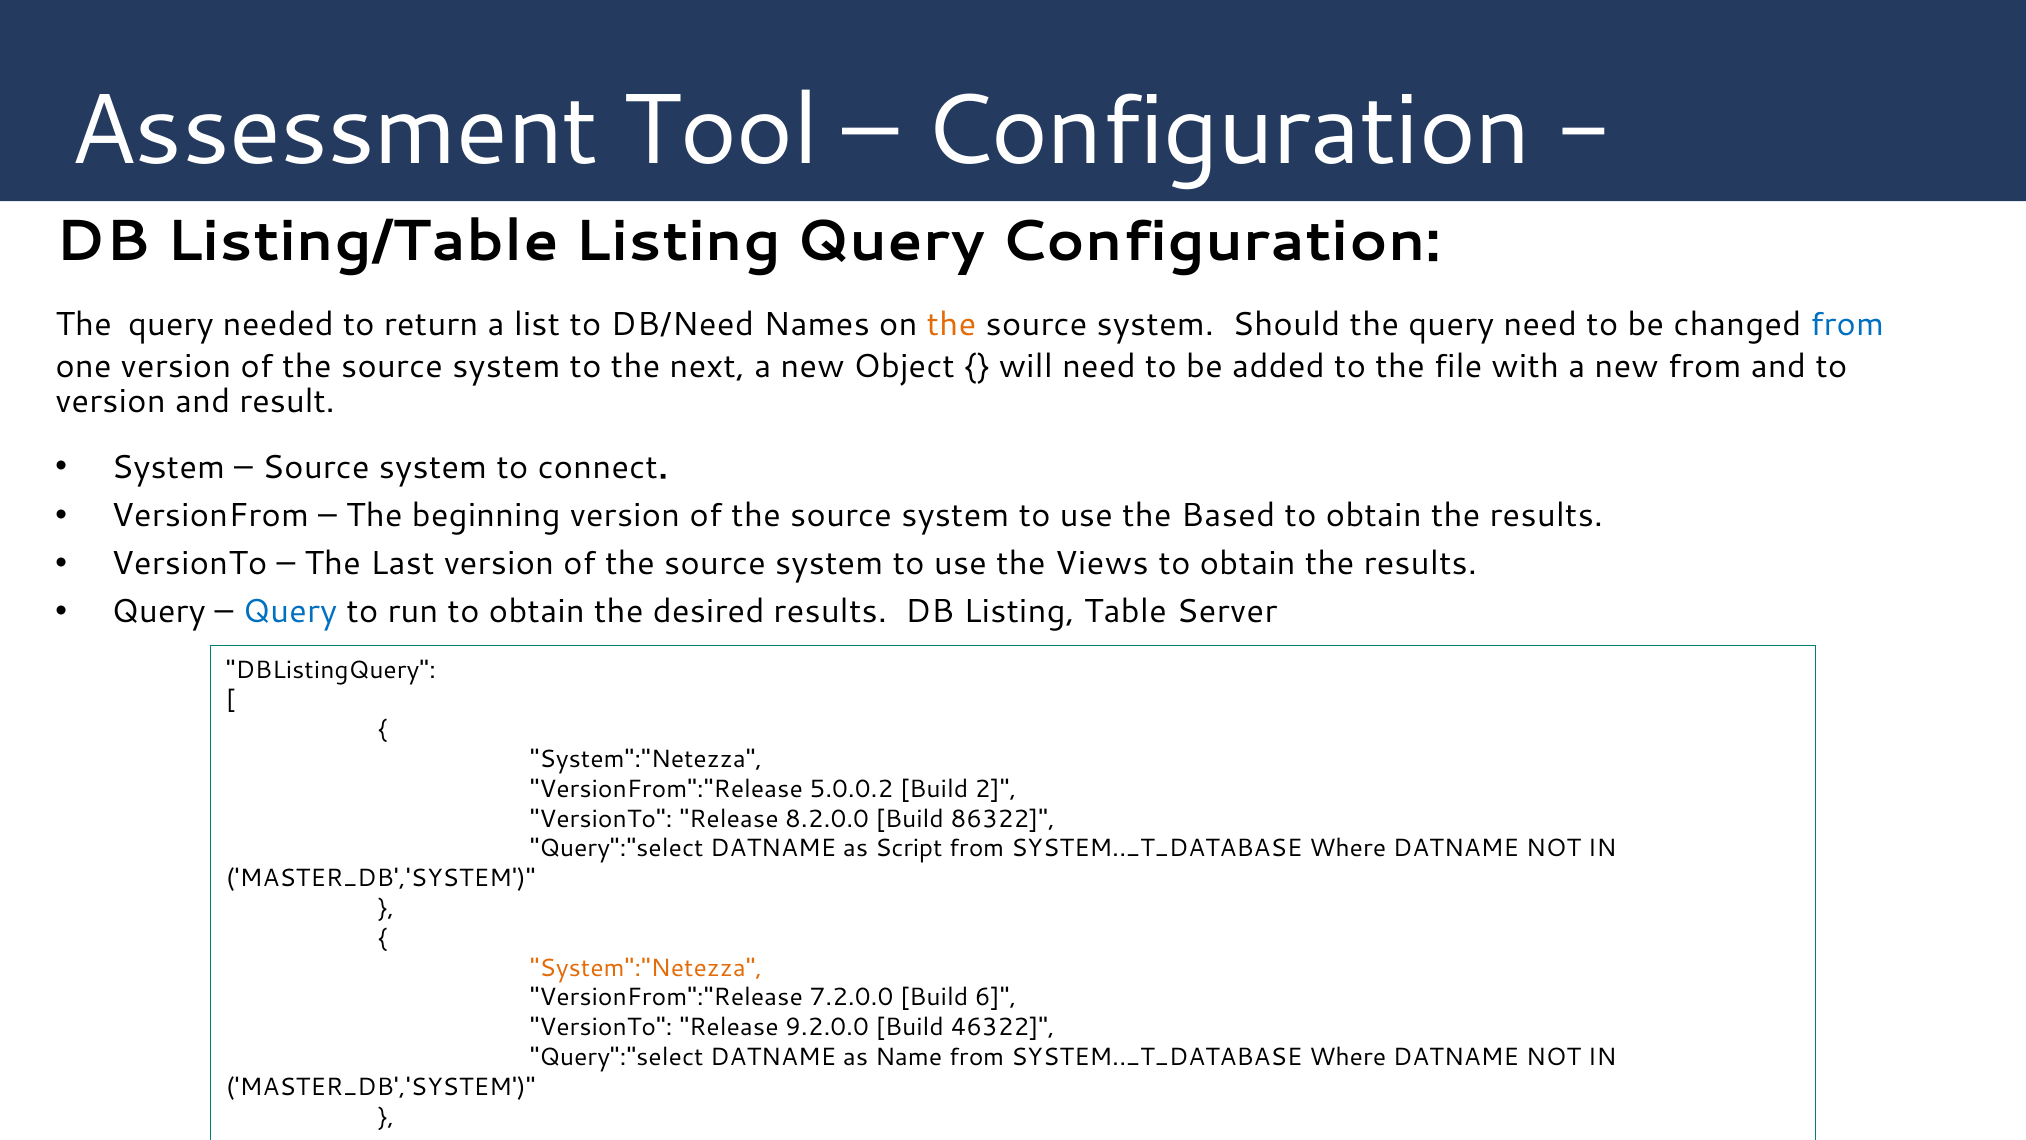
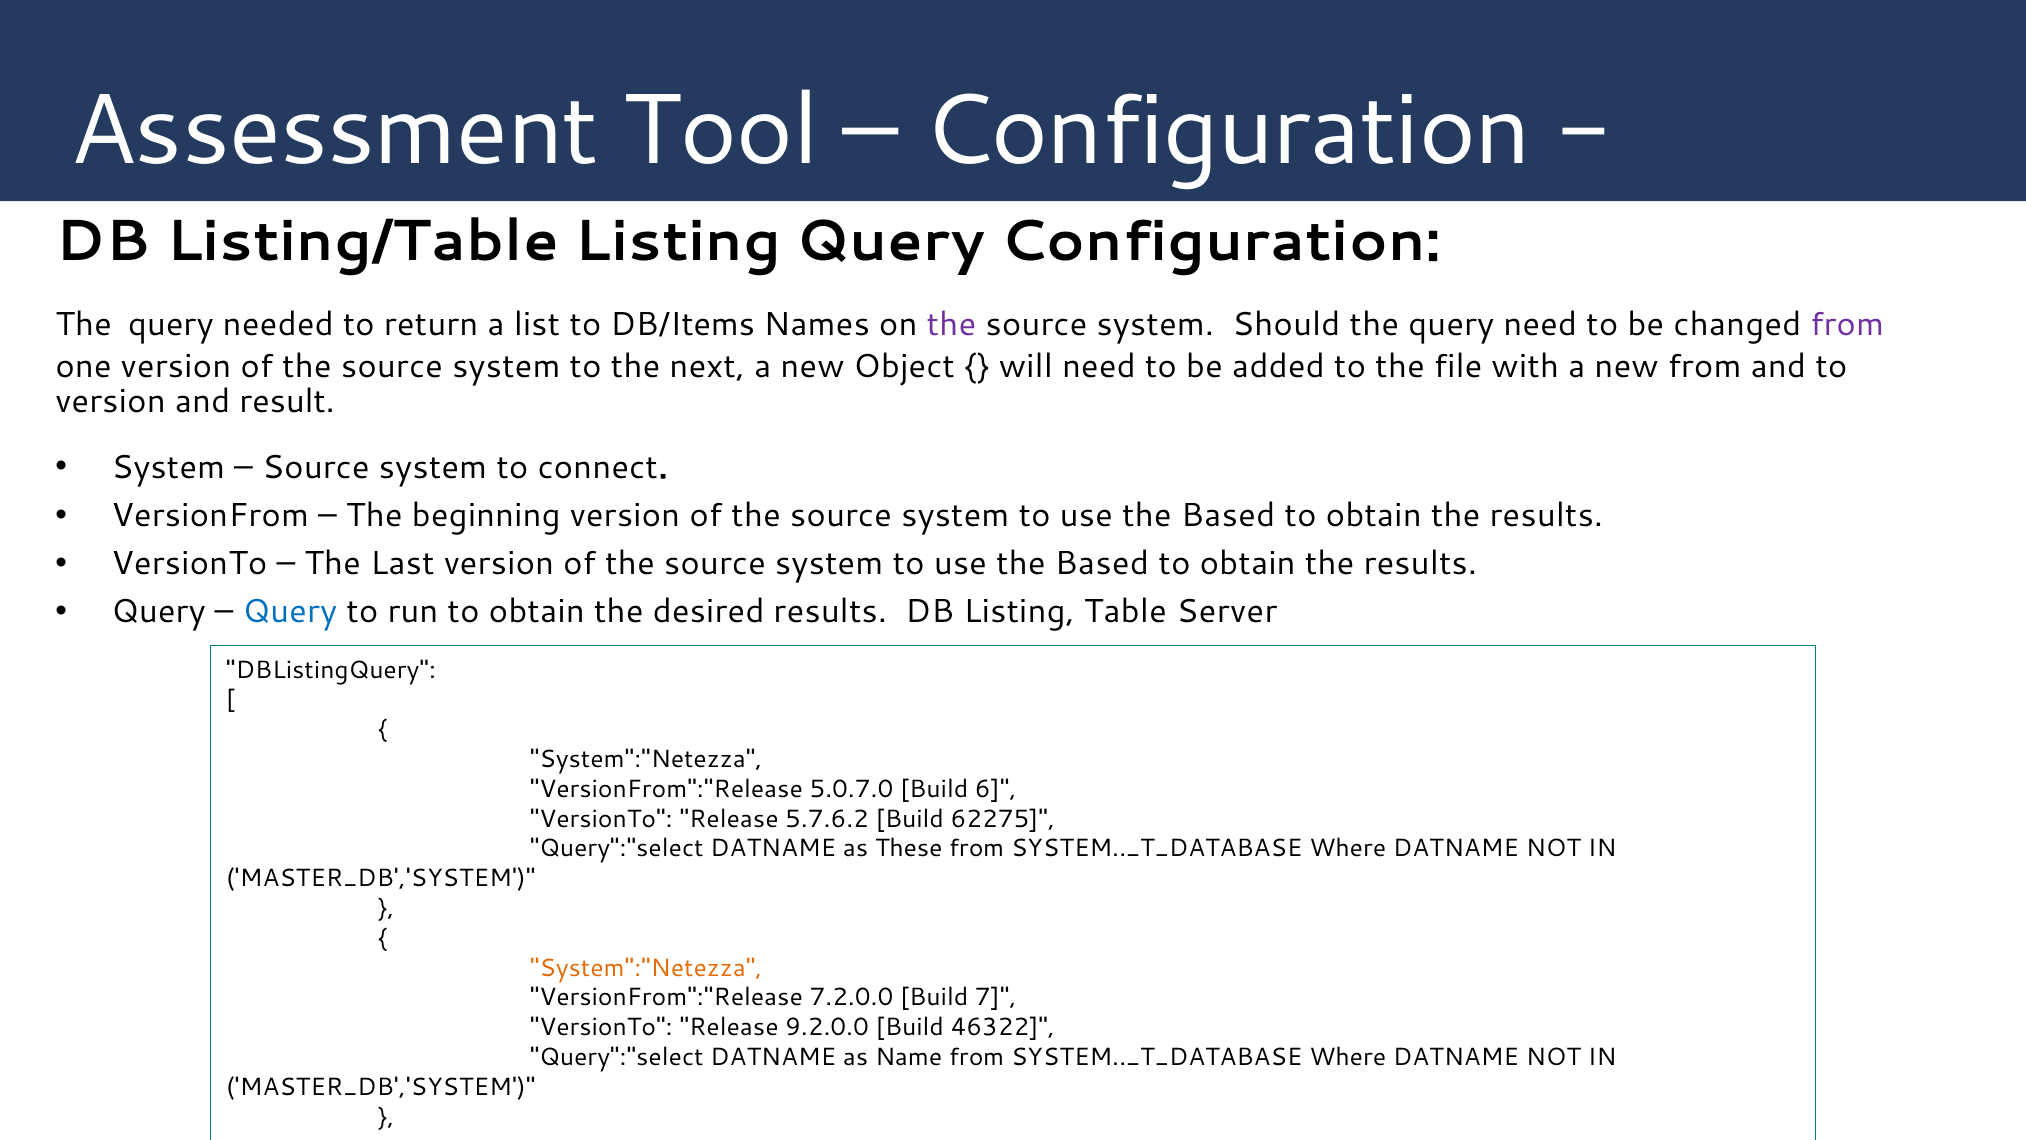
DB/Need: DB/Need -> DB/Items (683, 325)
the colour: orange -> purple (951, 325)
from colour: blue -> purple (1847, 325)
Views: Views -> Based (1102, 563)
5.0.0.2: 5.0.0.2 -> 5.0.7.0 (851, 789)
2: 2 -> 6 (996, 789)
8.2.0.0: 8.2.0.0 -> 5.7.6.2 (827, 819)
86322: 86322 -> 62275 (1003, 819)
Script: Script -> These (909, 848)
6: 6 -> 7 (996, 997)
